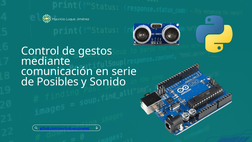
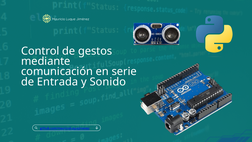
Posibles: Posibles -> Entrada (58, 82)
